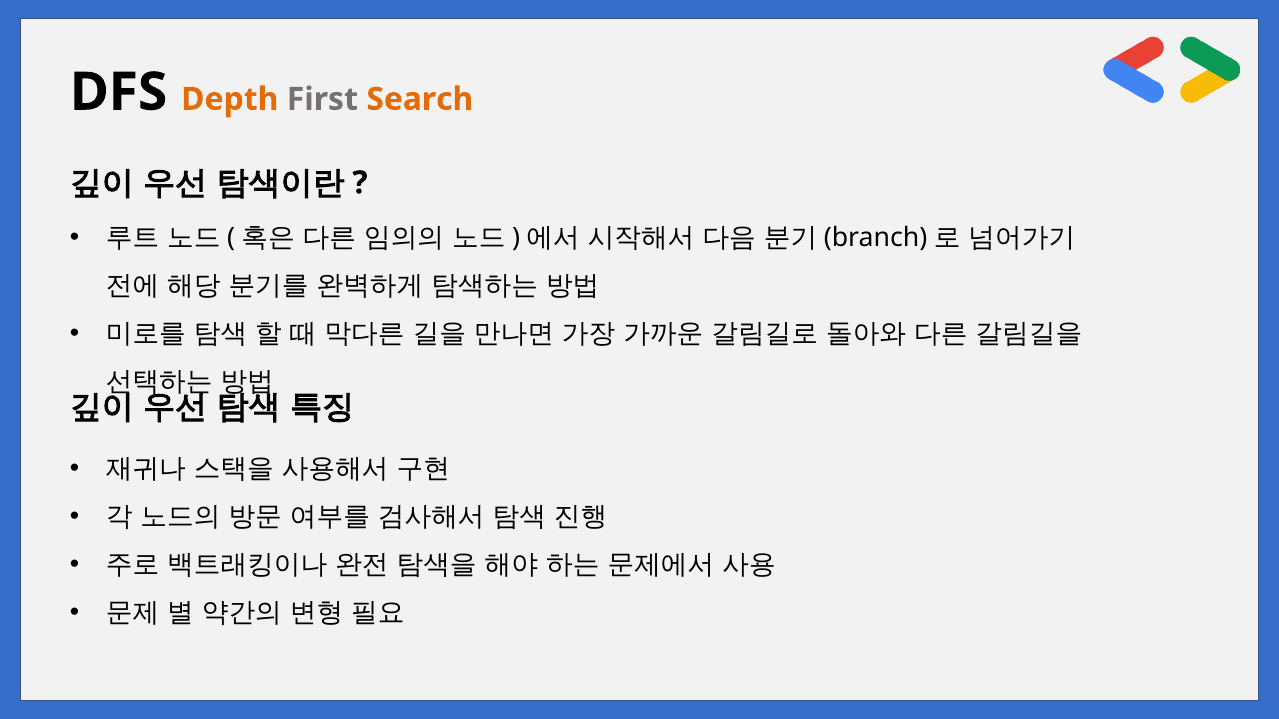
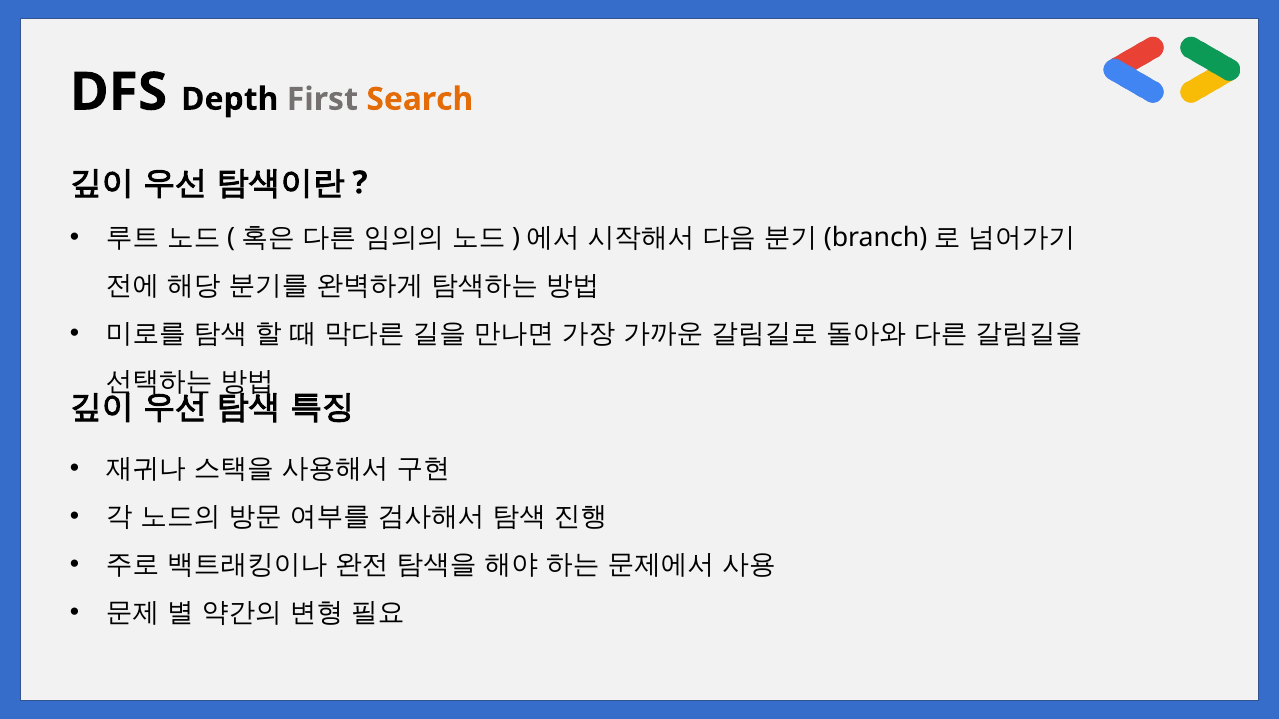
Depth colour: orange -> black (230, 99)
